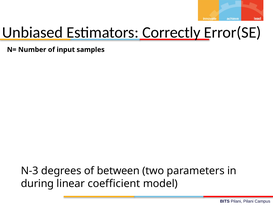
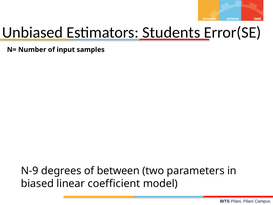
Correctly: Correctly -> Students (171, 32)
N-3: N-3 -> N-9 (30, 171)
during: during -> biased (37, 183)
